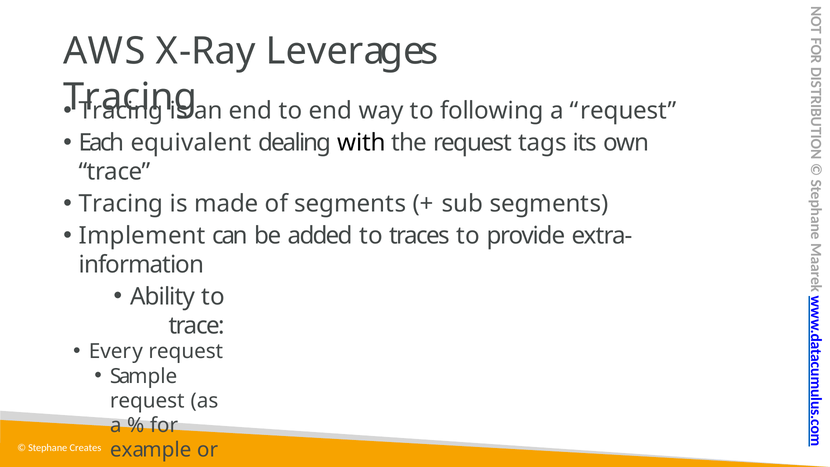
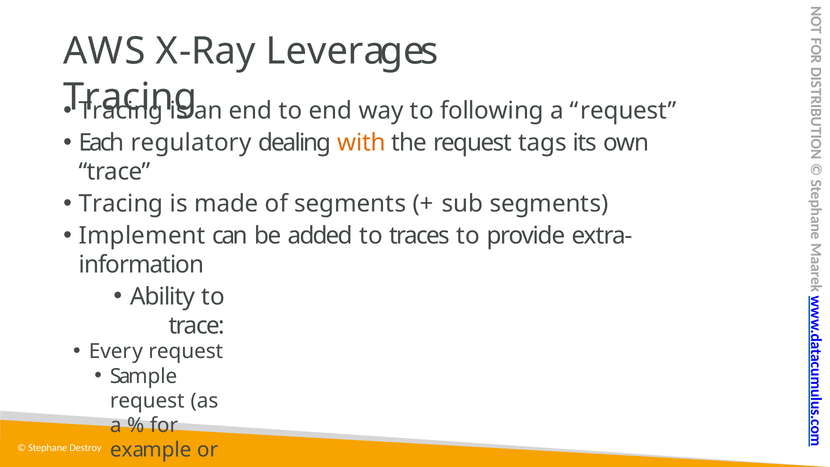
equivalent: equivalent -> regulatory (191, 143)
with colour: black -> orange (361, 143)
Creates: Creates -> Destroy (86, 448)
